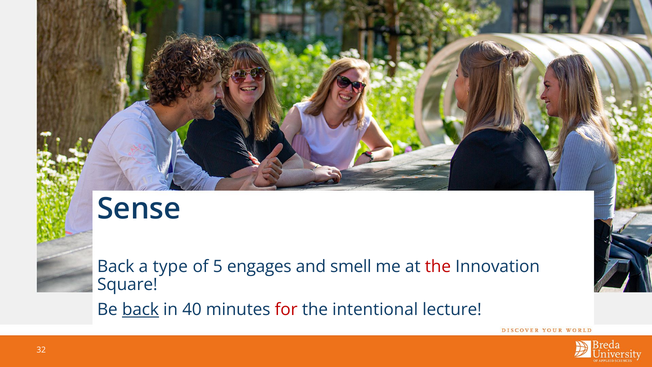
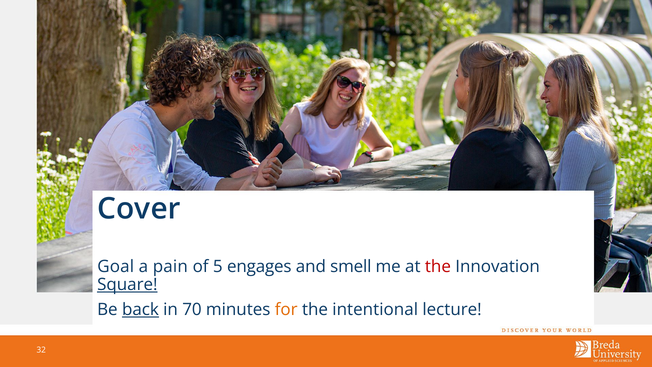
Sense: Sense -> Cover (139, 209)
Back: Back -> Goal (116, 266)
type: type -> pain (170, 266)
Square underline: none -> present (127, 285)
40: 40 -> 70 (192, 310)
for colour: red -> orange (286, 310)
